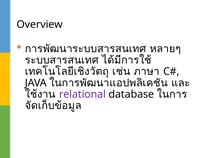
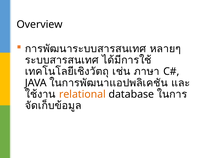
relational colour: purple -> orange (82, 94)
